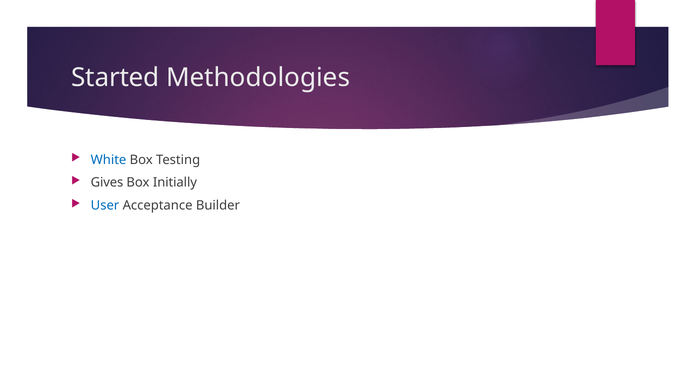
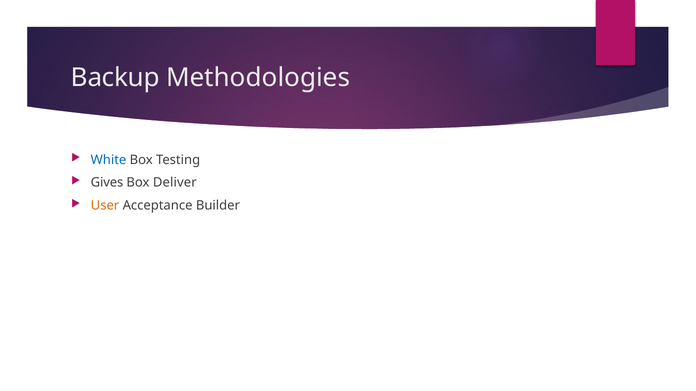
Started: Started -> Backup (115, 78)
Initially: Initially -> Deliver (175, 183)
User colour: blue -> orange (105, 206)
